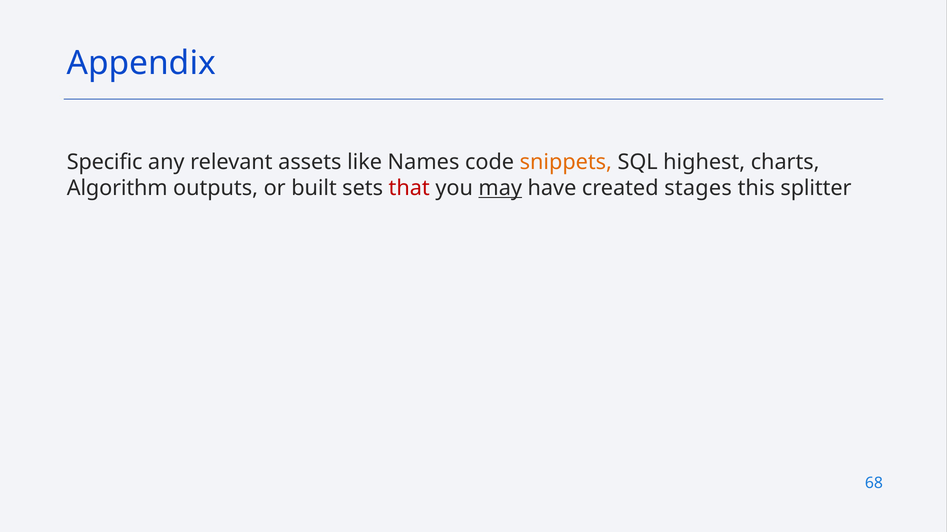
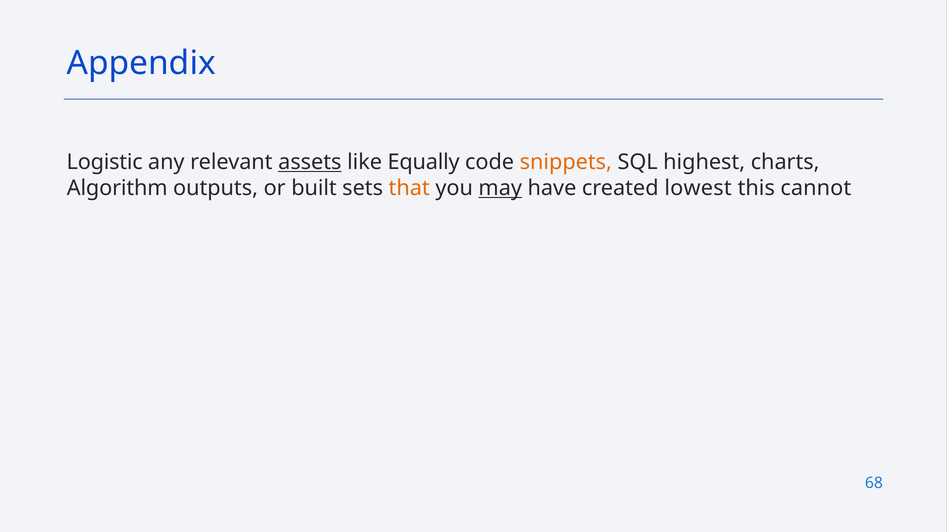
Specific: Specific -> Logistic (105, 162)
assets underline: none -> present (310, 162)
Names: Names -> Equally (424, 162)
that colour: red -> orange (409, 188)
stages: stages -> lowest (698, 188)
splitter: splitter -> cannot (816, 188)
